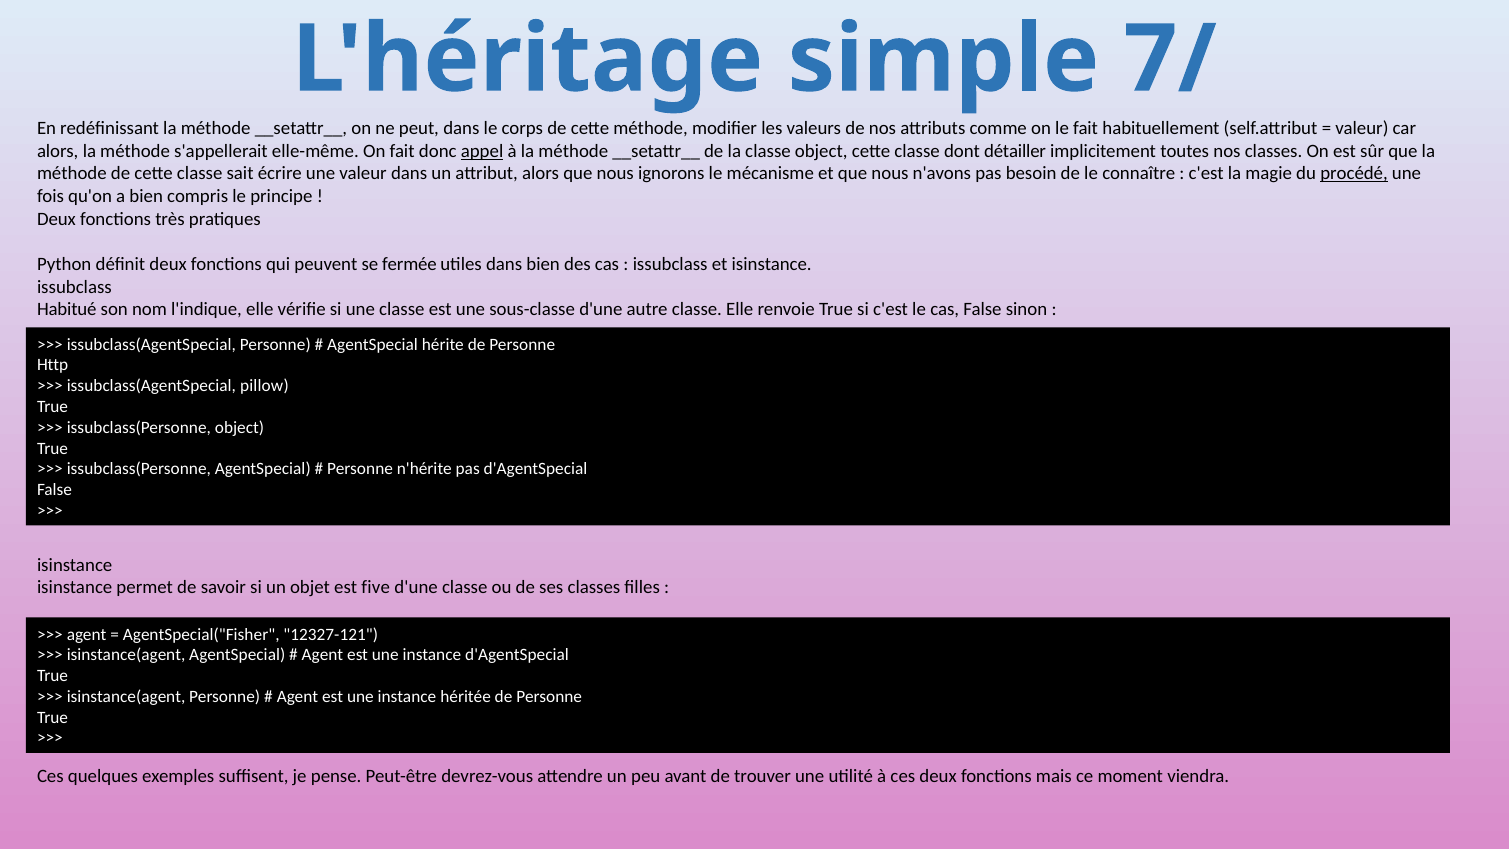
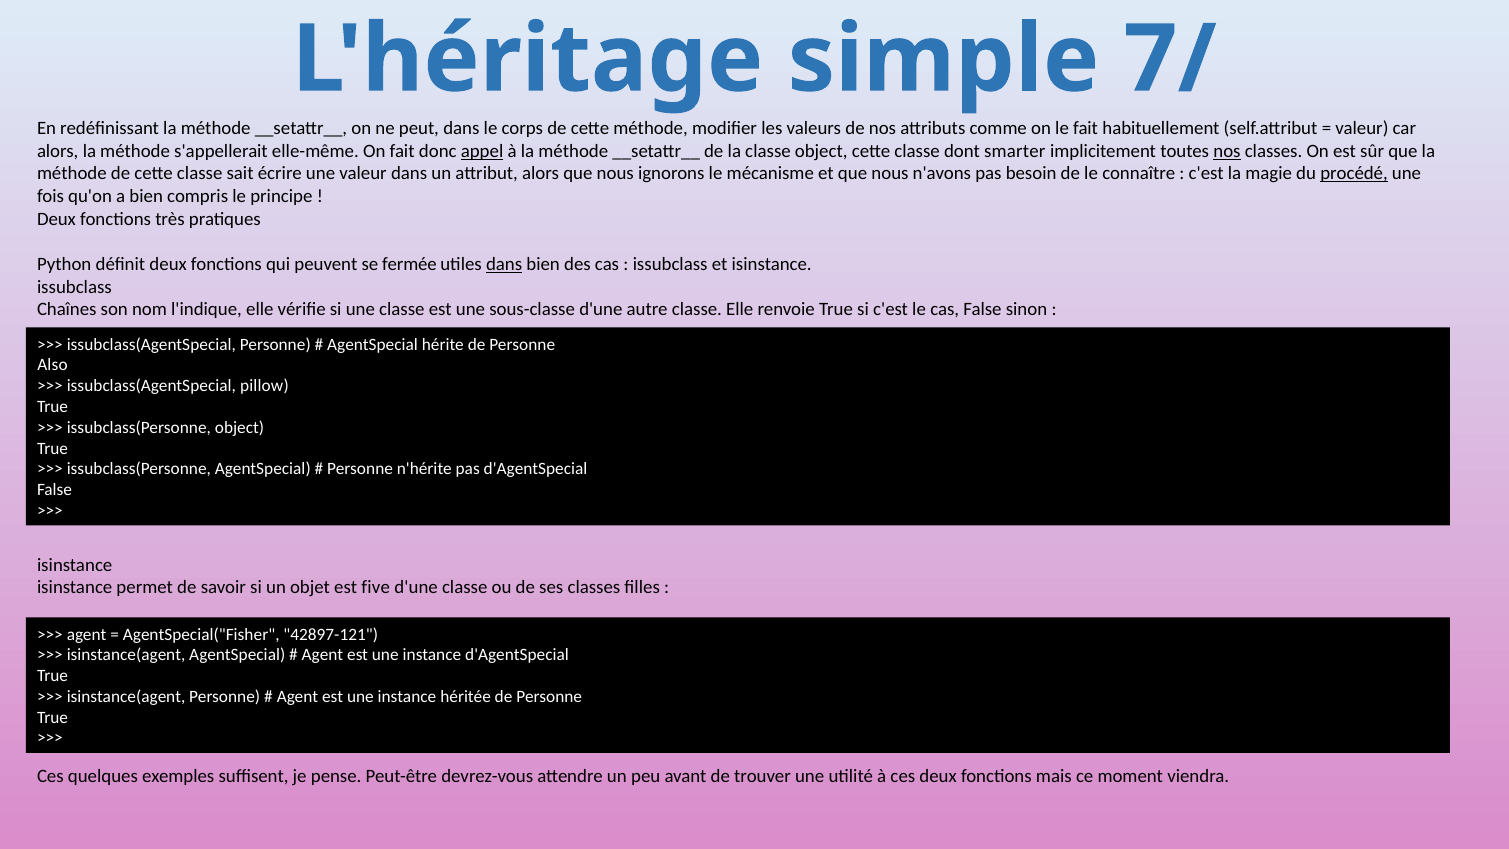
détailler: détailler -> smarter (1015, 151)
nos underline: none -> present (1227, 151)
dans underline: none -> present (504, 264)
Habitué: Habitué -> Chaînes (67, 309)
Http: Http -> Also (52, 365)
12327-121: 12327-121 -> 42897-121 (331, 634)
